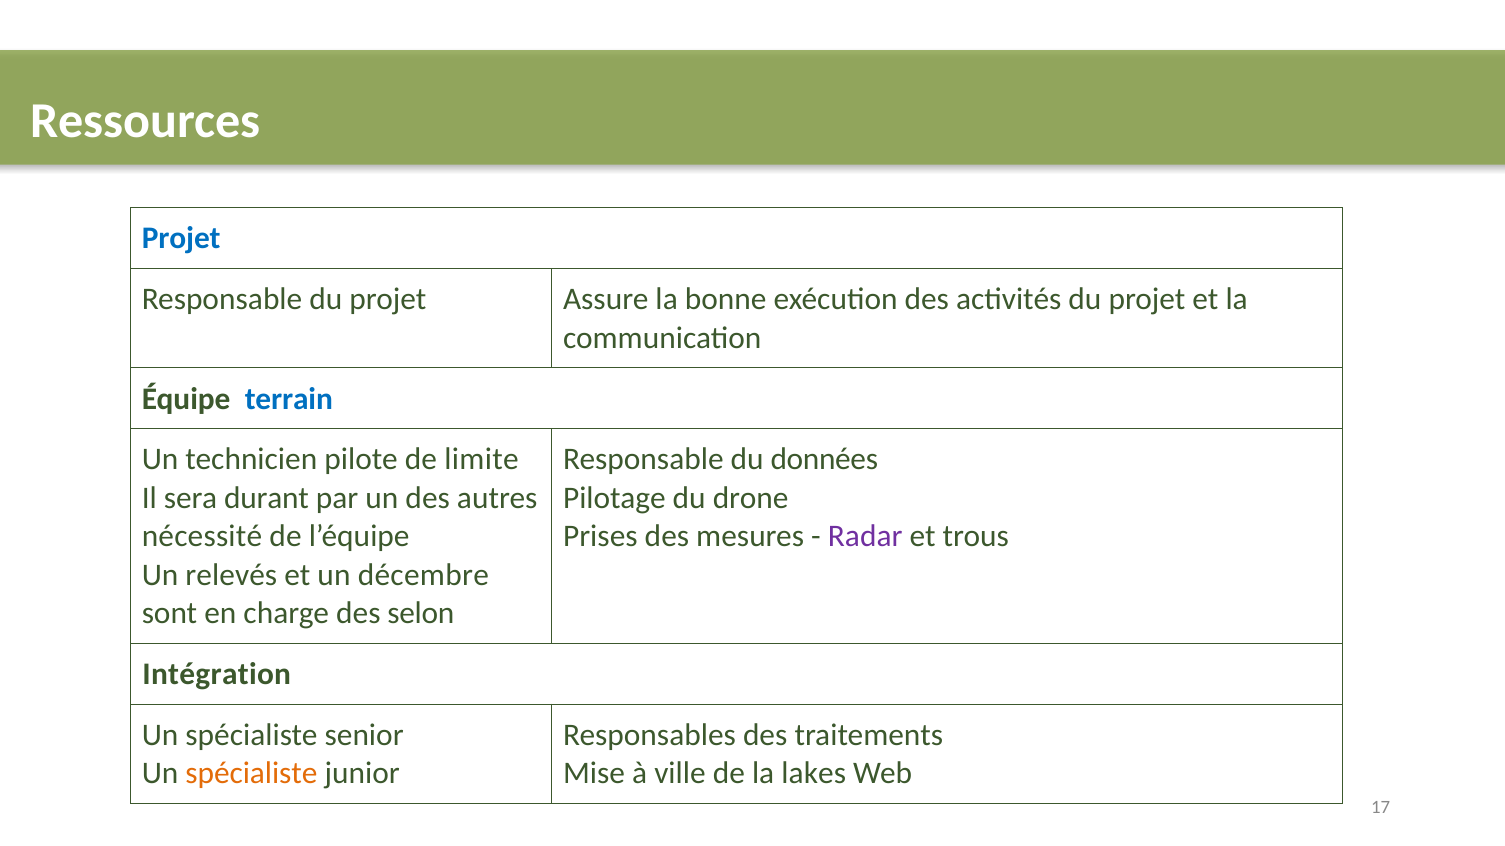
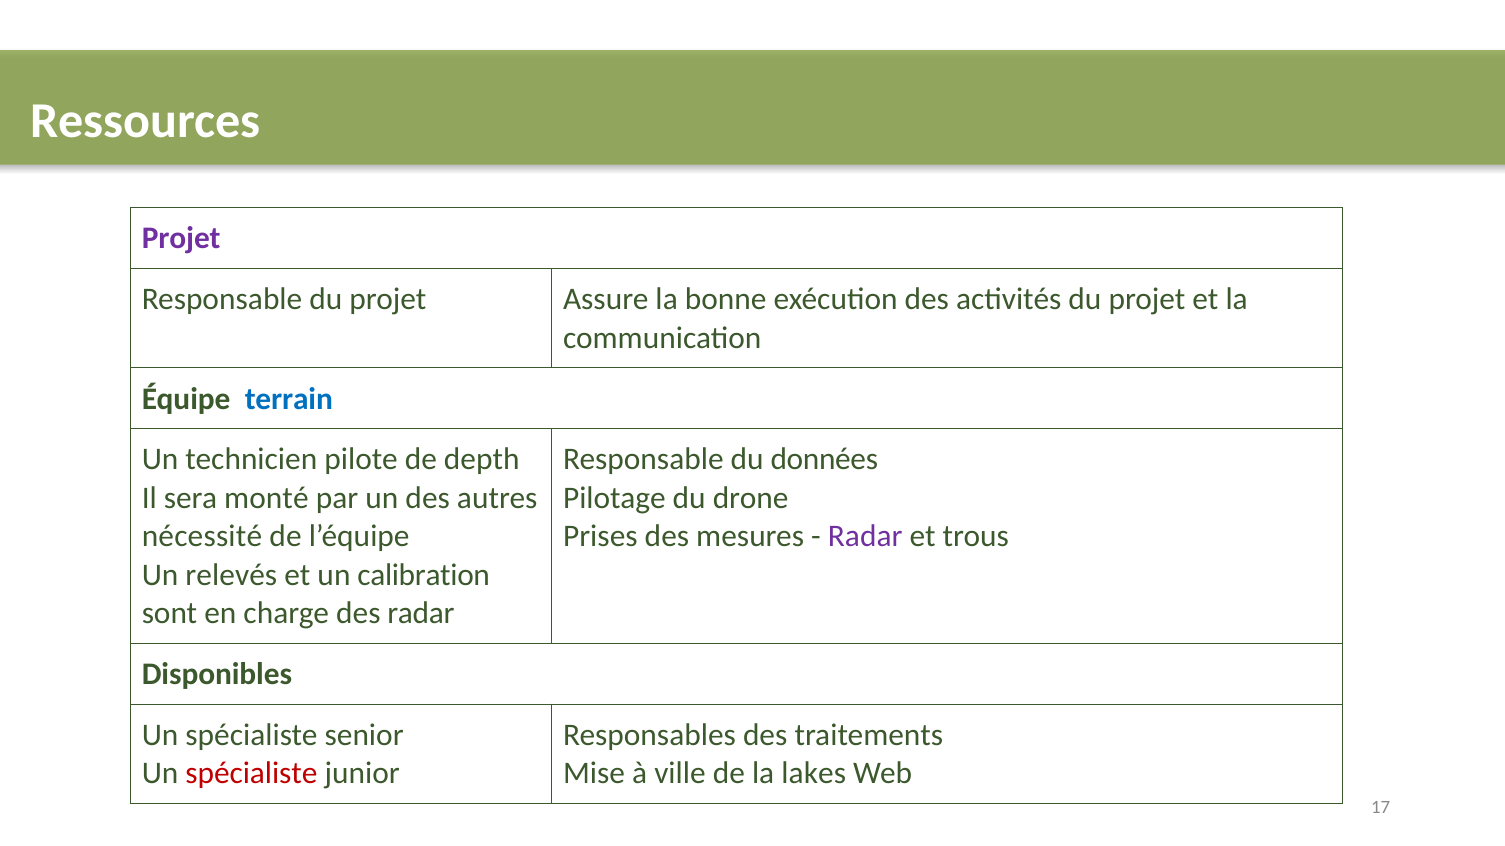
Projet colour: blue -> purple (181, 239)
limite: limite -> depth (482, 460)
durant: durant -> monté (266, 498)
décembre: décembre -> calibration (424, 575)
des selon: selon -> radar (421, 613)
Intégration: Intégration -> Disponibles (217, 674)
spécialiste colour: orange -> red (251, 774)
